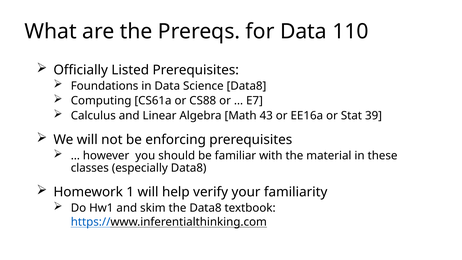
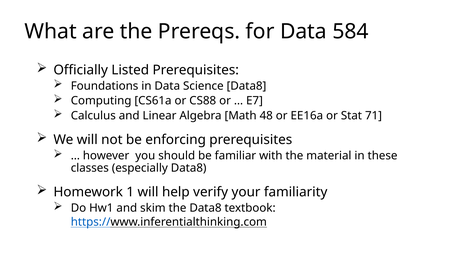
110: 110 -> 584 (351, 32)
43: 43 -> 48 (266, 116)
39: 39 -> 71 (374, 116)
